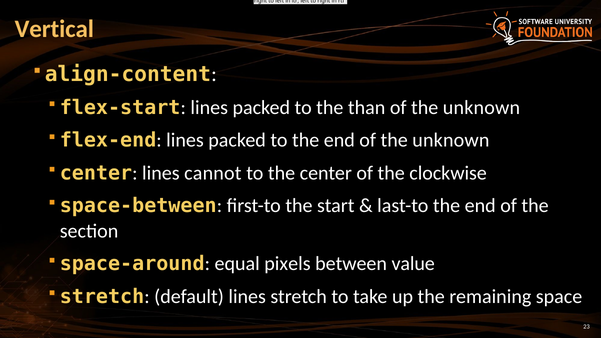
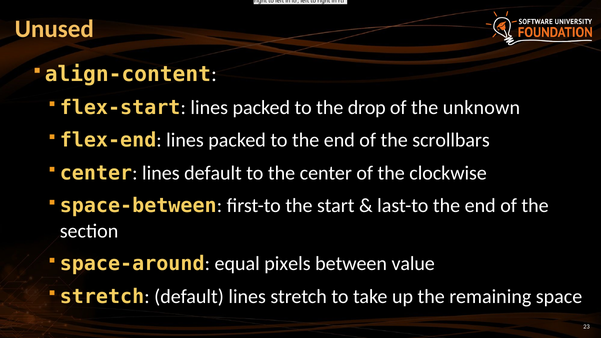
Vertical: Vertical -> Unused (54, 29)
than: than -> drop (367, 107)
end of the unknown: unknown -> scrollbars (451, 140)
lines cannot: cannot -> default (213, 173)
